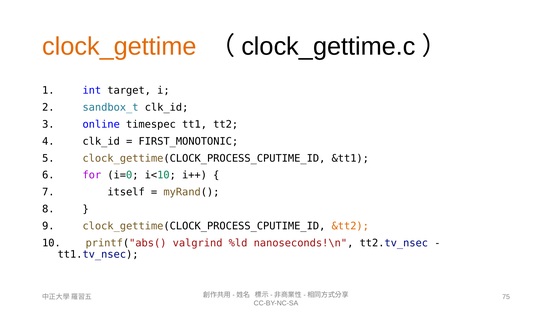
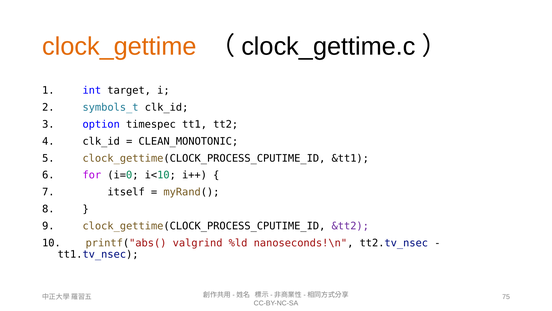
sandbox_t: sandbox_t -> symbols_t (111, 107)
online: online -> option (101, 124)
FIRST_MONOTONIC: FIRST_MONOTONIC -> CLEAN_MONOTONIC (188, 141)
&tt2 colour: orange -> purple (350, 226)
